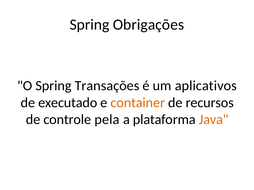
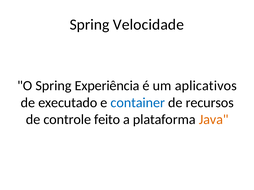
Obrigações: Obrigações -> Velocidade (148, 25)
Transações: Transações -> Experiência (107, 86)
container colour: orange -> blue (138, 103)
pela: pela -> feito (107, 120)
